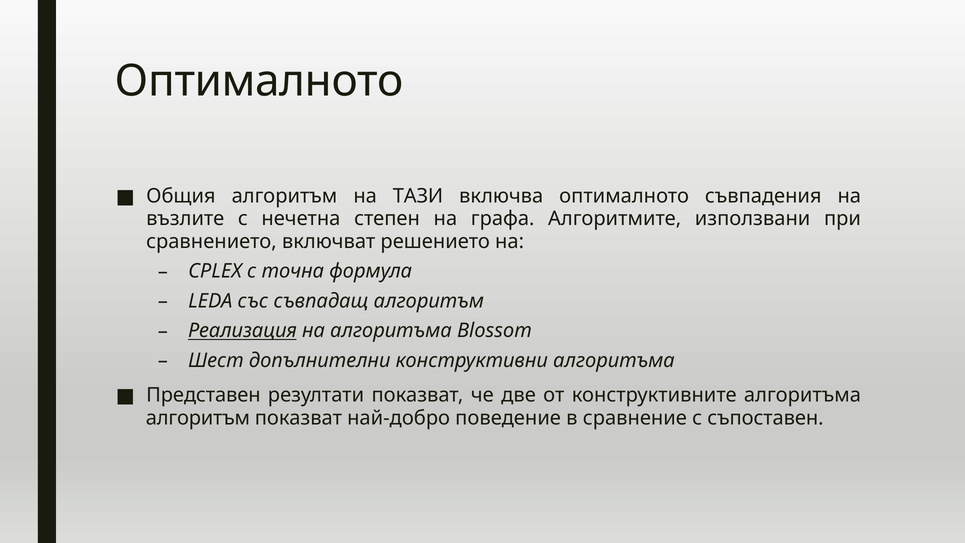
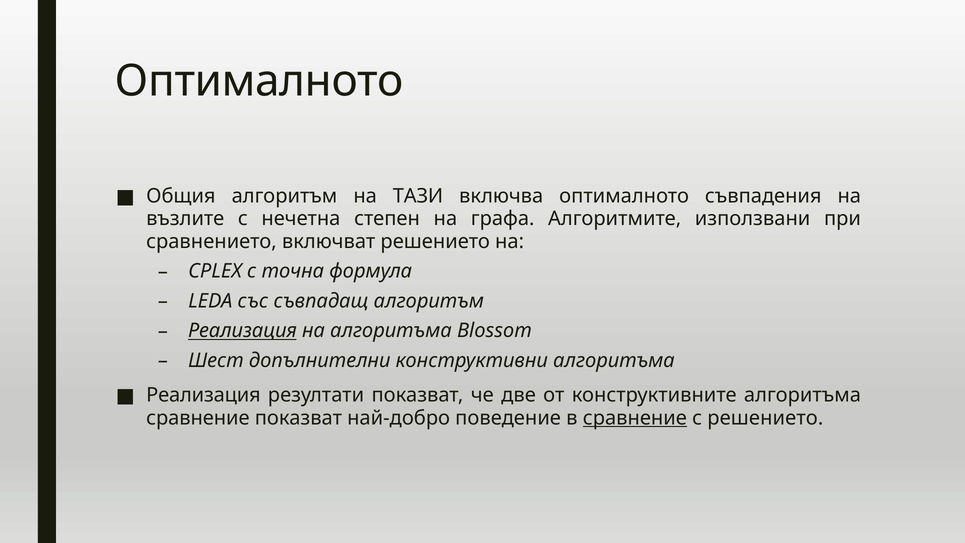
Представен: Представен -> Реализация (203, 395)
алгоритъм: алгоритъм -> сравнение (198, 418)
сравнение underline: none -> present (635, 418)
с съпоставен: съпоставен -> решението (765, 418)
